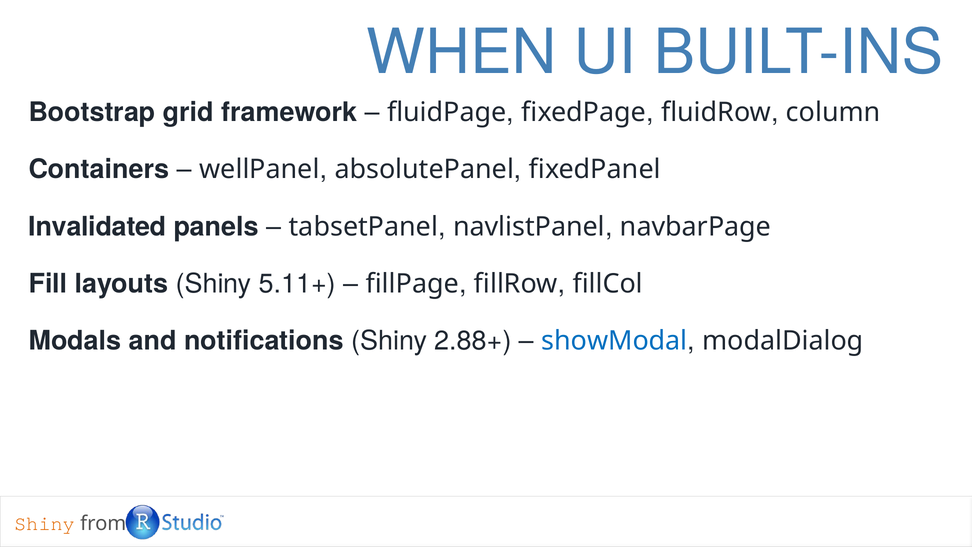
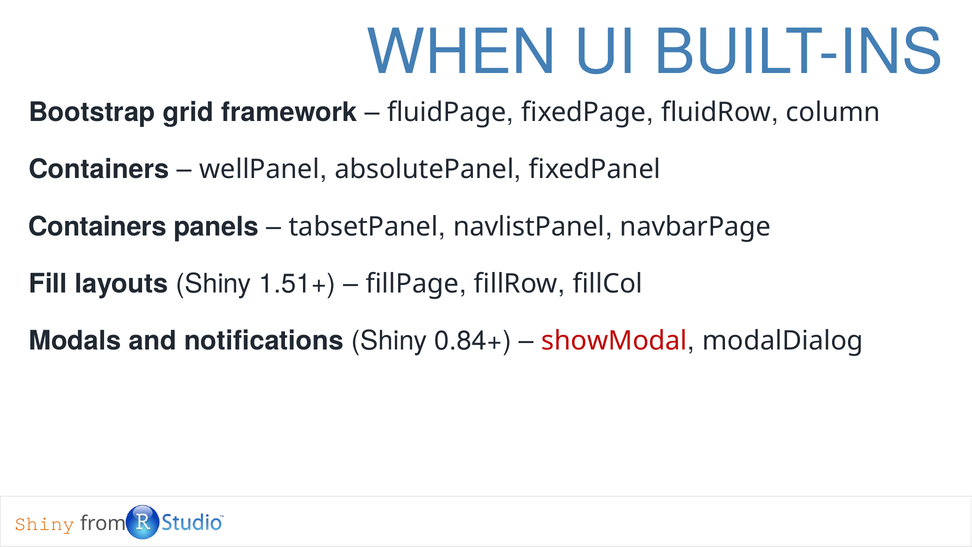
Invalidated: Invalidated -> Containers (97, 227)
5.11+: 5.11+ -> 1.51+ (297, 284)
2.88+: 2.88+ -> 0.84+ (473, 341)
showModal colour: blue -> red (614, 341)
